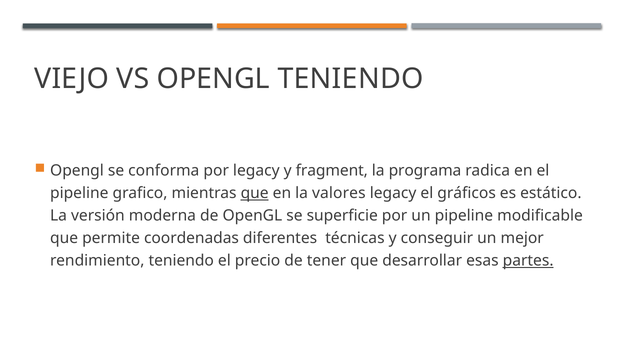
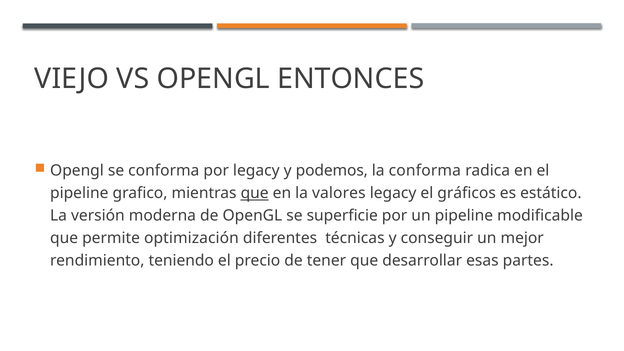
OPENGL TENIENDO: TENIENDO -> ENTONCES (351, 79)
fragment: fragment -> podemos (332, 171)
la programa: programa -> conforma (425, 171)
coordenadas: coordenadas -> optimización (191, 238)
partes underline: present -> none (528, 261)
